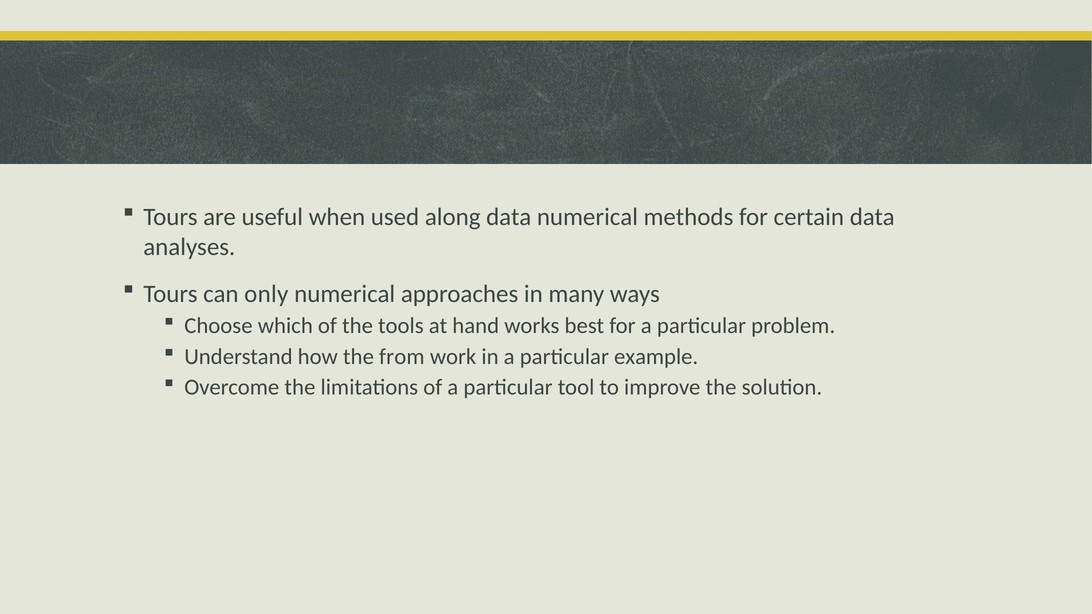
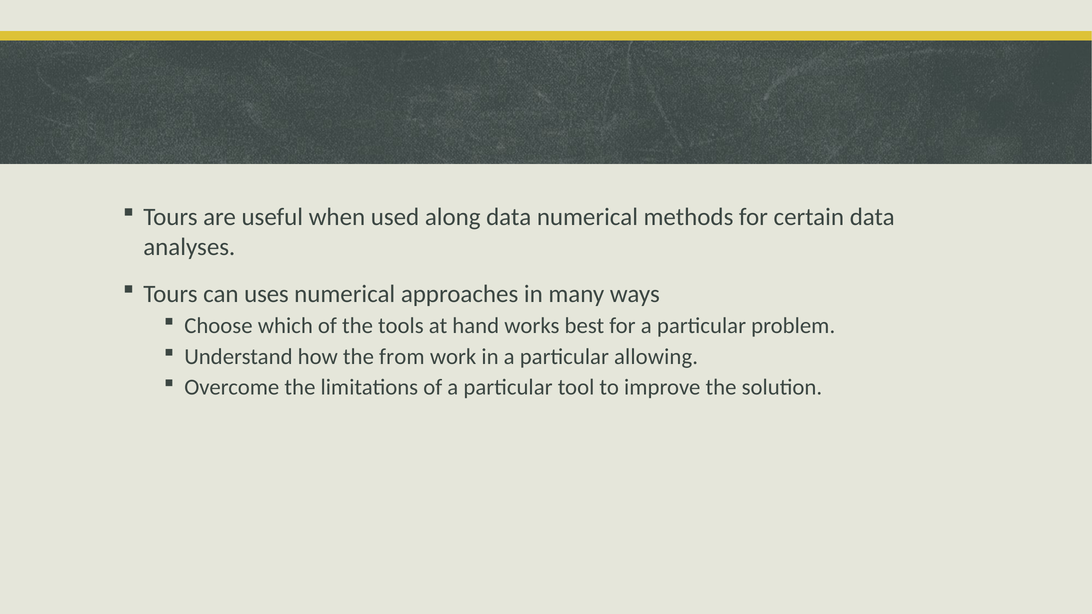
only: only -> uses (266, 294)
example: example -> allowing (656, 357)
